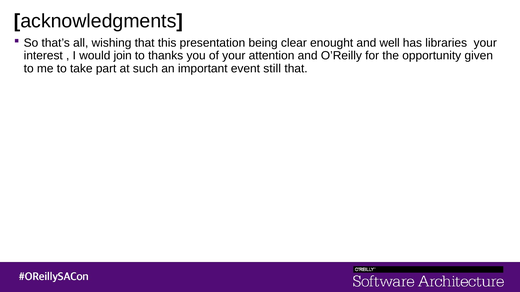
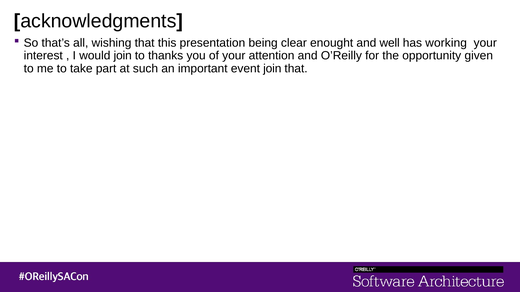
libraries: libraries -> working (446, 43)
event still: still -> join (272, 69)
